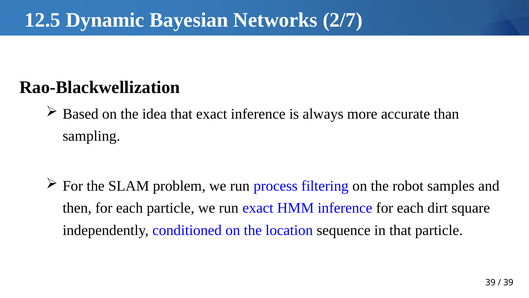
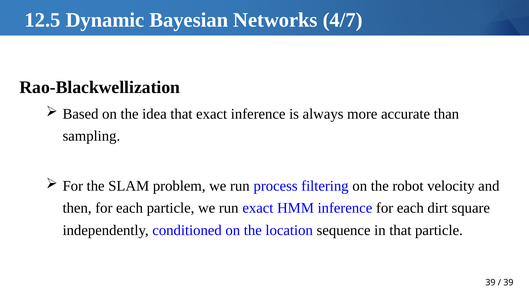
2/7: 2/7 -> 4/7 (343, 20)
samples: samples -> velocity (451, 186)
